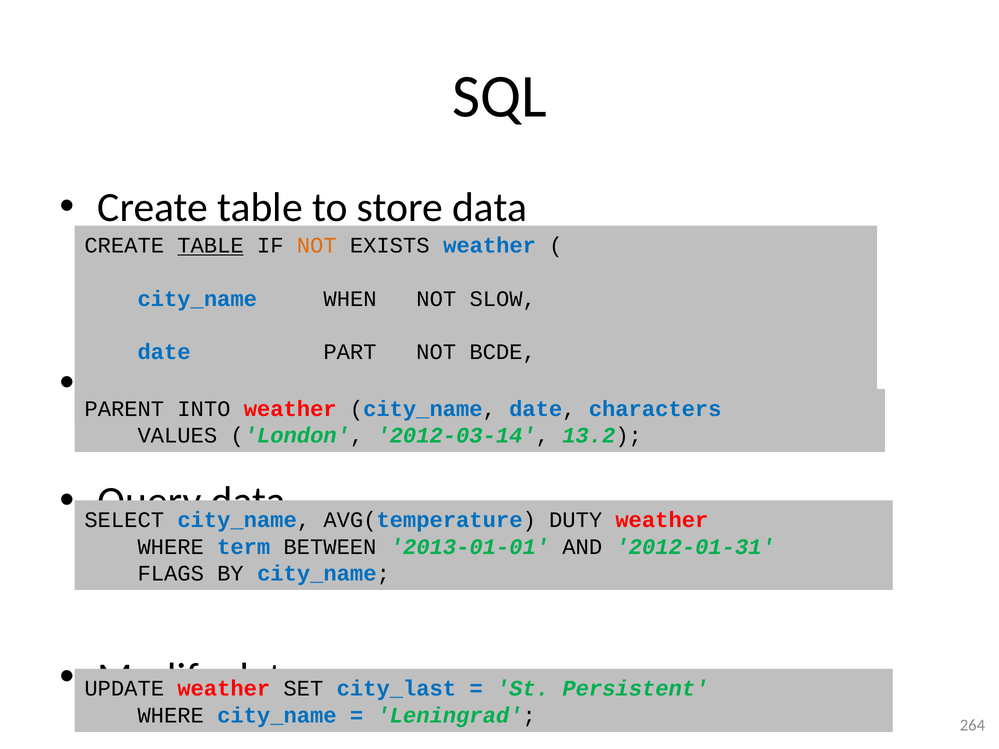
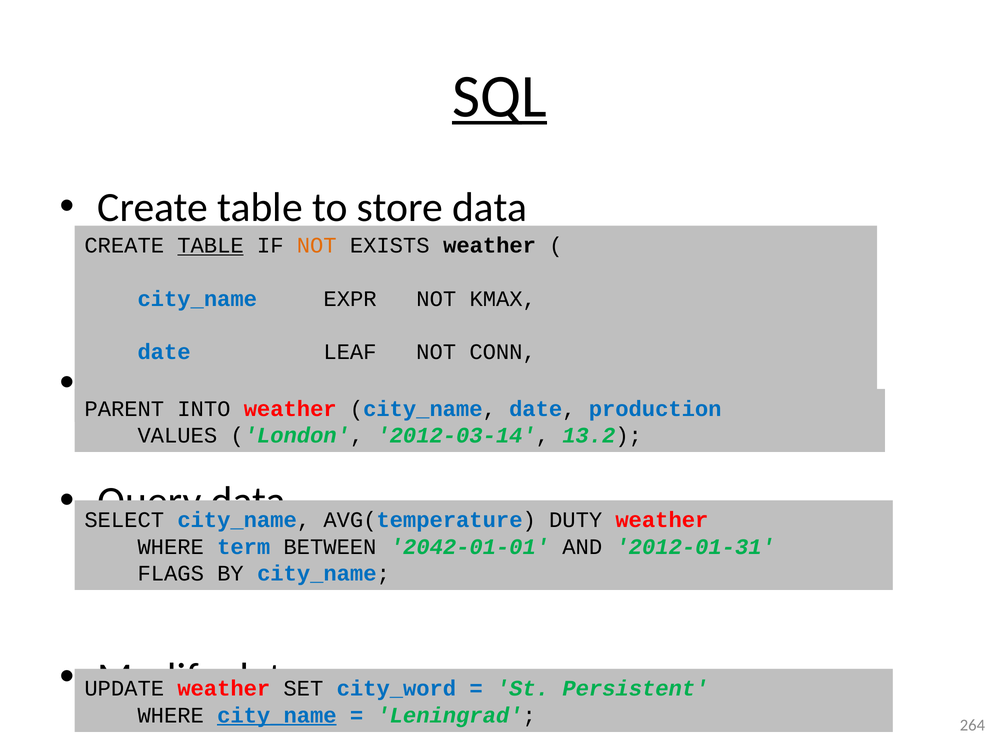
SQL underline: none -> present (499, 97)
weather colour: blue -> black (490, 246)
WHEN: WHEN -> EXPR (350, 299)
SLOW: SLOW -> KMAX (503, 299)
PART: PART -> LEAF (350, 352)
BCDE: BCDE -> CONN (503, 352)
characters: characters -> production (655, 409)
2013-01-01: 2013-01-01 -> 2042-01-01 (469, 547)
city_last: city_last -> city_word (396, 689)
city_name underline: none -> present (277, 715)
